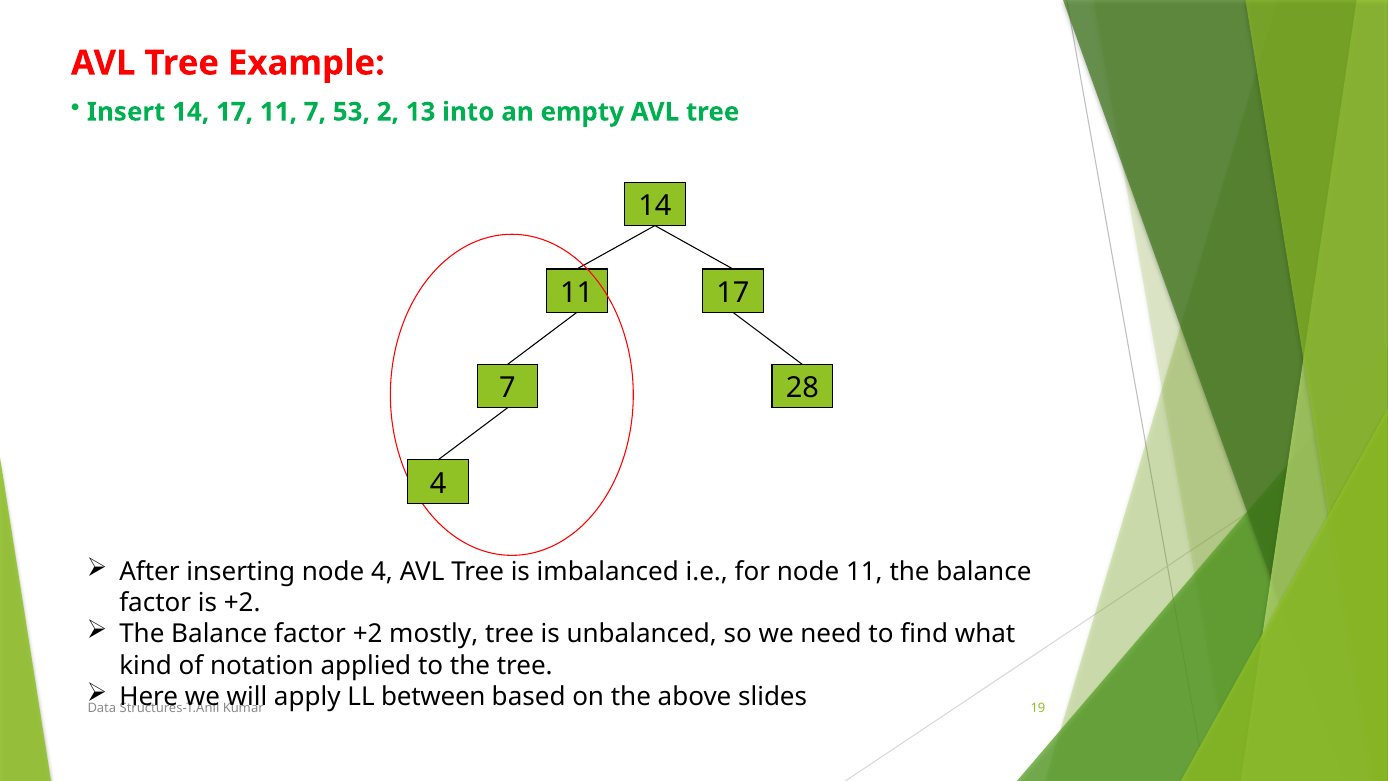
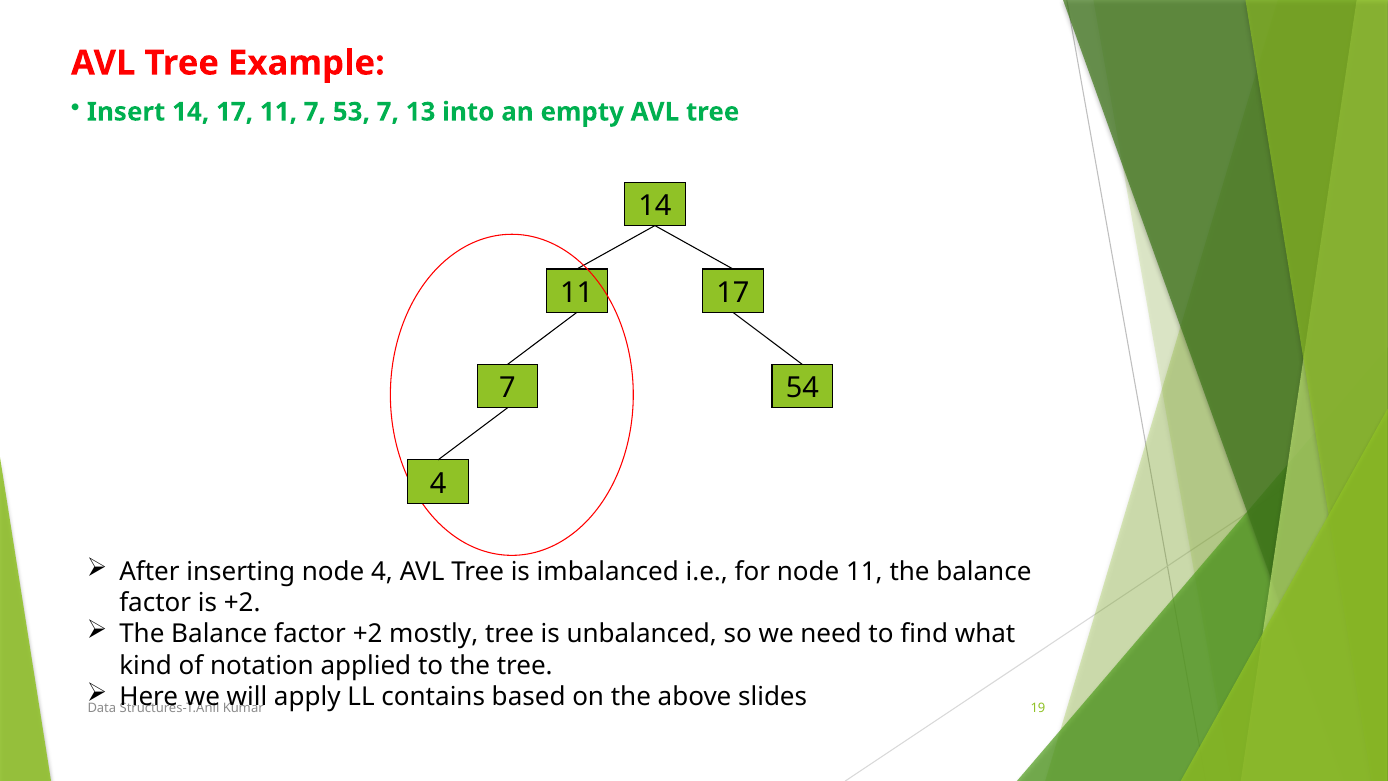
53 2: 2 -> 7 (388, 112)
28: 28 -> 54 (802, 388)
between: between -> contains (433, 697)
